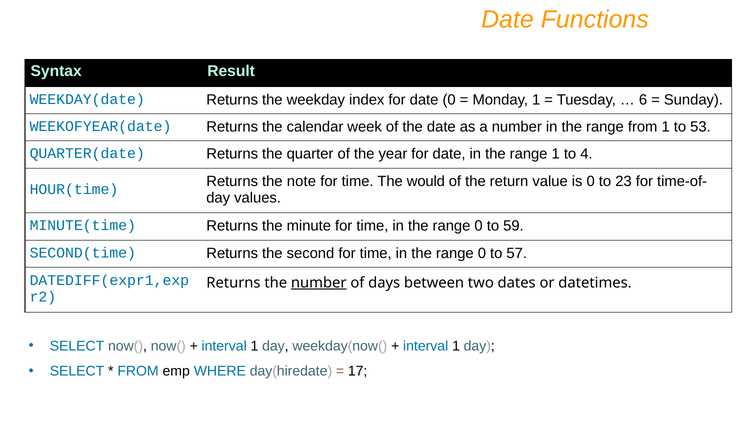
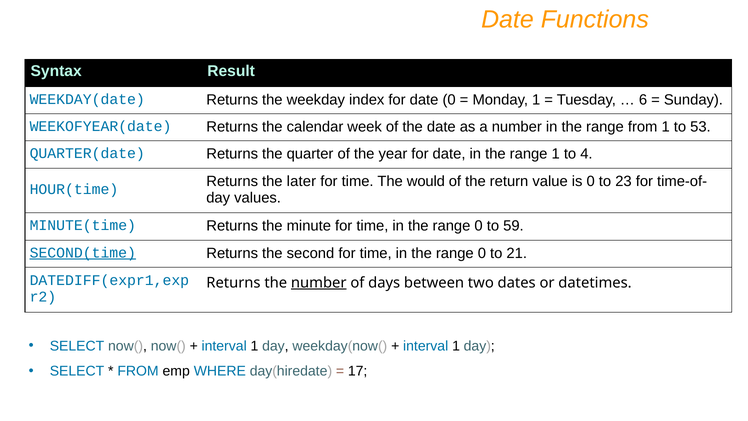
note: note -> later (301, 181)
SECOND(time underline: none -> present (83, 253)
57: 57 -> 21 (517, 253)
